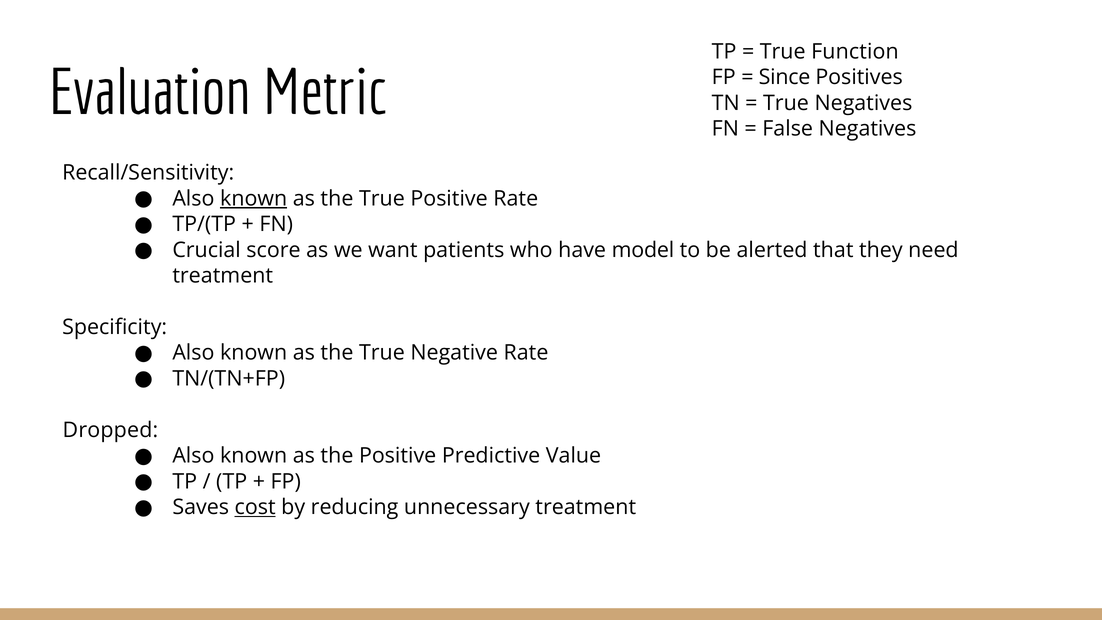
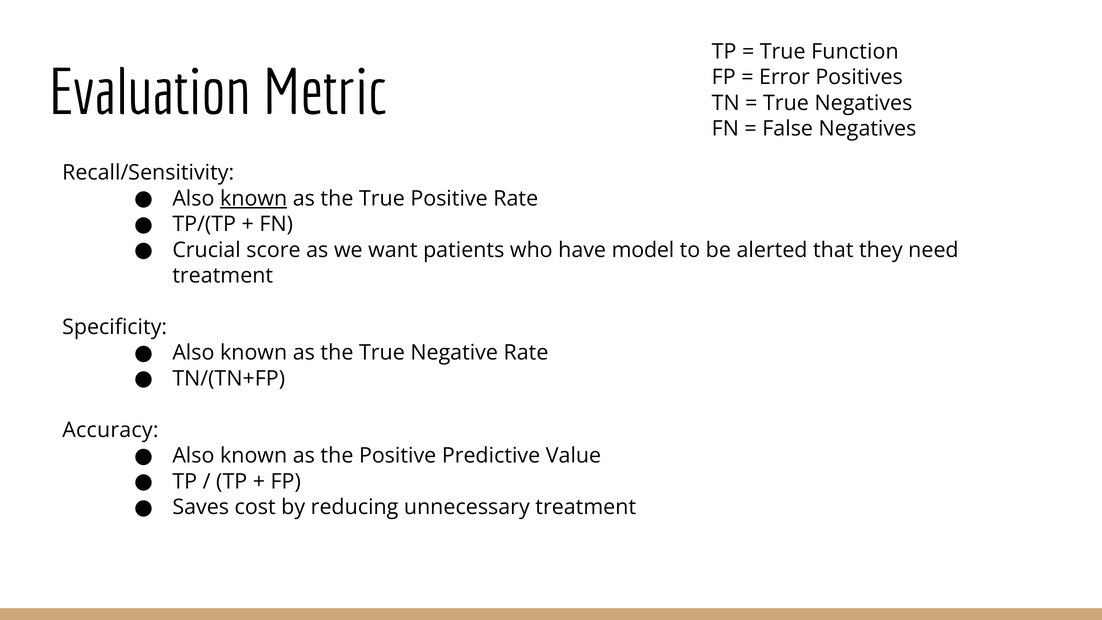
Since: Since -> Error (784, 77)
Dropped: Dropped -> Accuracy (110, 430)
cost underline: present -> none (255, 507)
